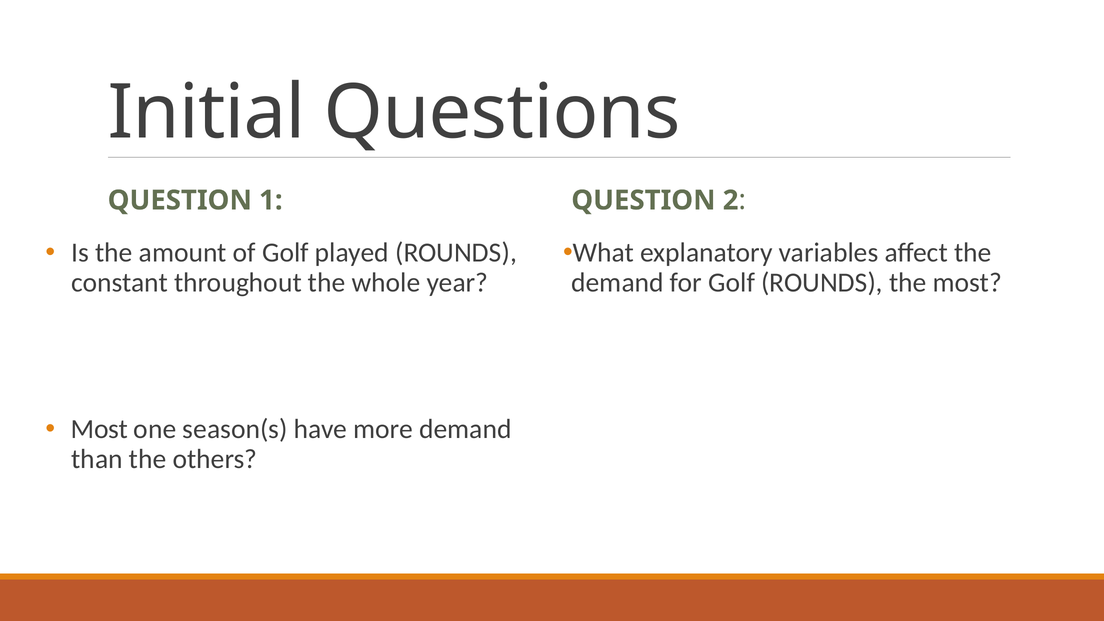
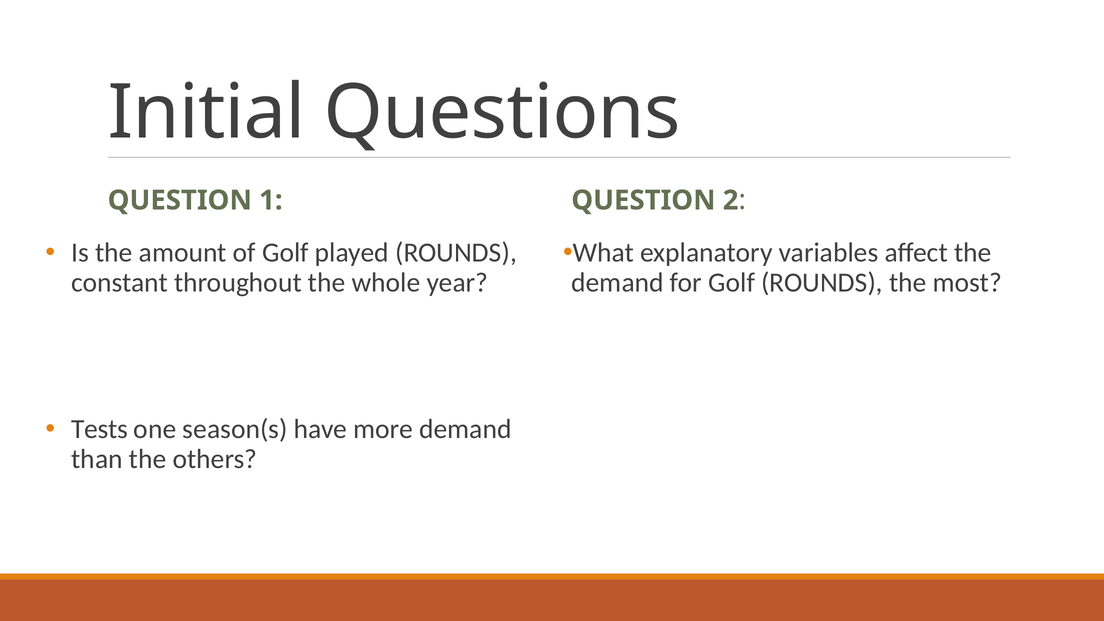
Most: Most -> Tests (99, 429)
